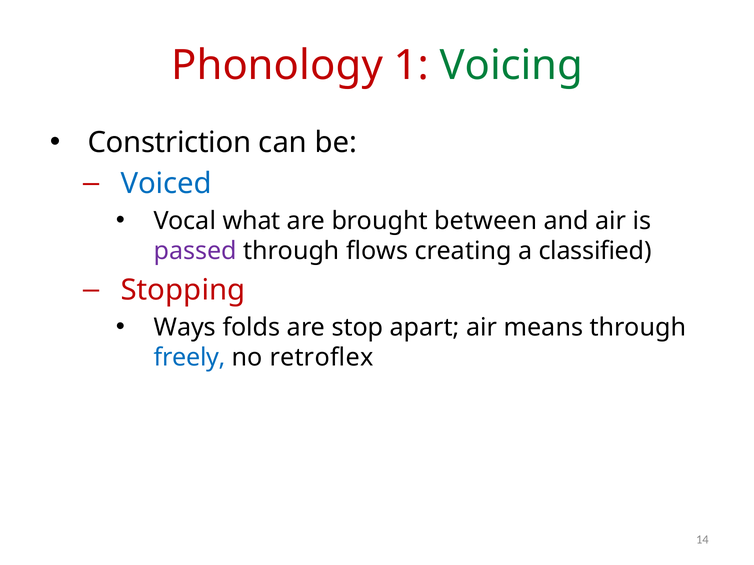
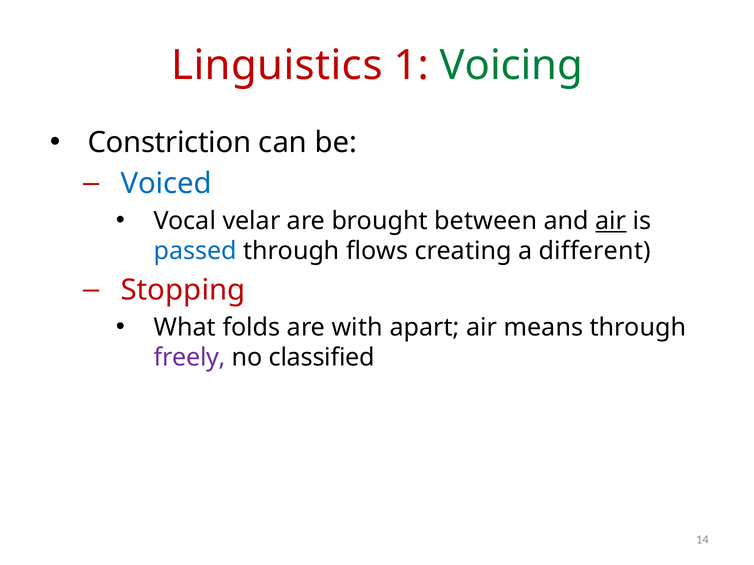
Phonology: Phonology -> Linguistics (277, 65)
what: what -> velar (251, 221)
air underline: none -> present (611, 221)
passed colour: purple -> blue (195, 251)
classified: classified -> different (595, 251)
Ways: Ways -> What (185, 328)
stop: stop -> with (357, 328)
freely colour: blue -> purple (190, 358)
retroflex: retroflex -> classified (322, 358)
